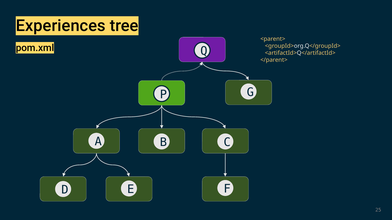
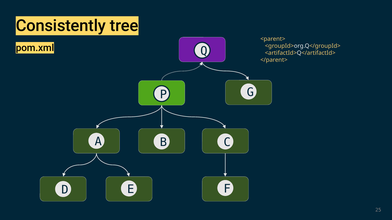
Experiences: Experiences -> Consistently (61, 26)
